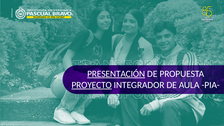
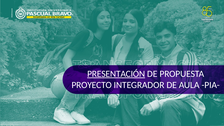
PROYECTO underline: present -> none (92, 85)
